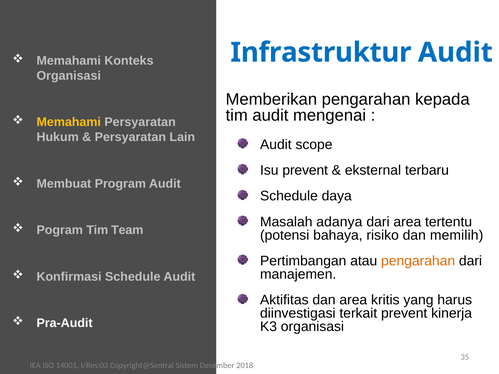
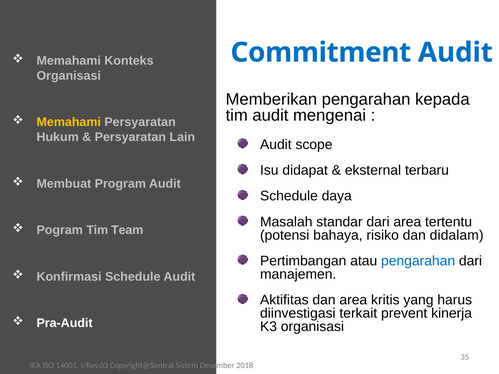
Infrastruktur: Infrastruktur -> Commitment (321, 53)
Isu prevent: prevent -> didapat (305, 170)
adanya: adanya -> standar (339, 222)
memilih: memilih -> didalam (457, 235)
pengarahan colour: orange -> blue (418, 261)
